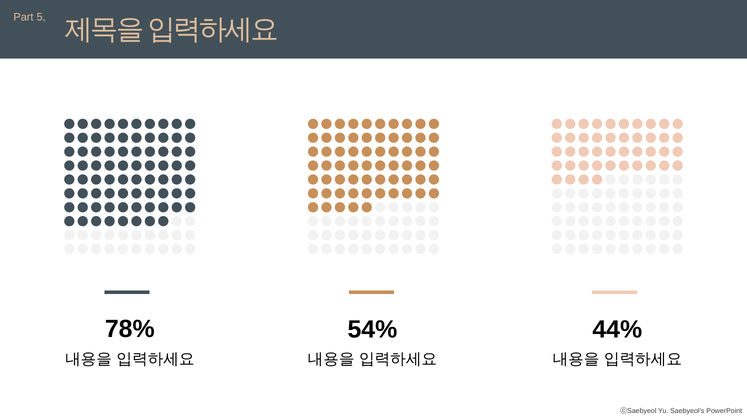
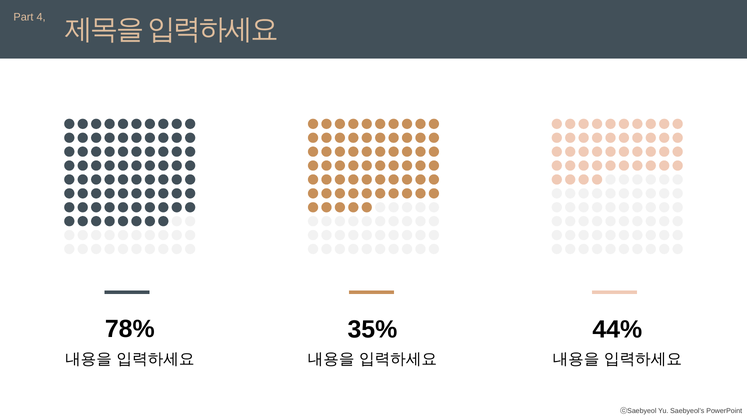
5: 5 -> 4 (41, 17)
54%: 54% -> 35% (372, 330)
